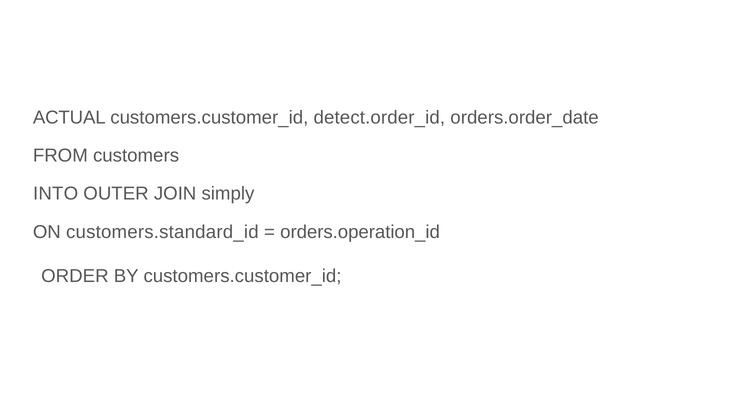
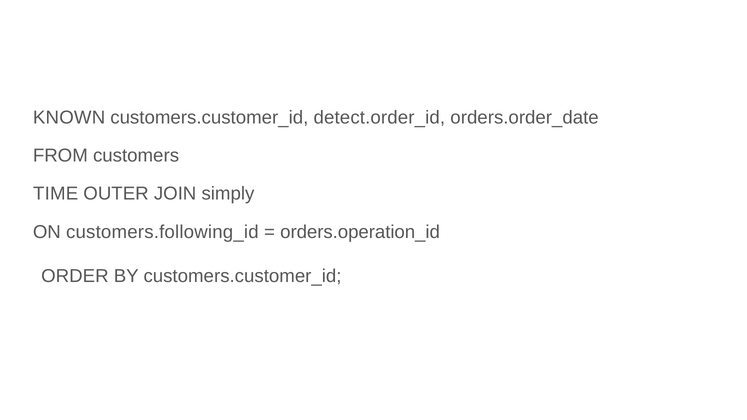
ACTUAL: ACTUAL -> KNOWN (69, 117)
INTO: INTO -> TIME (56, 194)
customers.standard_id: customers.standard_id -> customers.following_id (162, 232)
